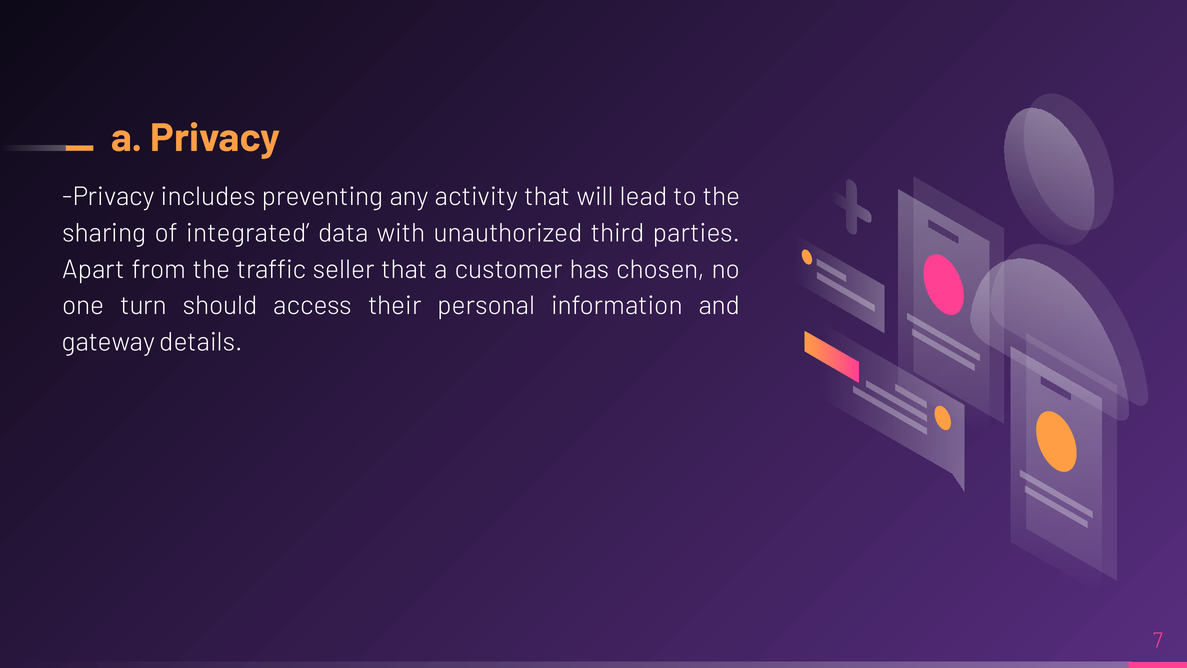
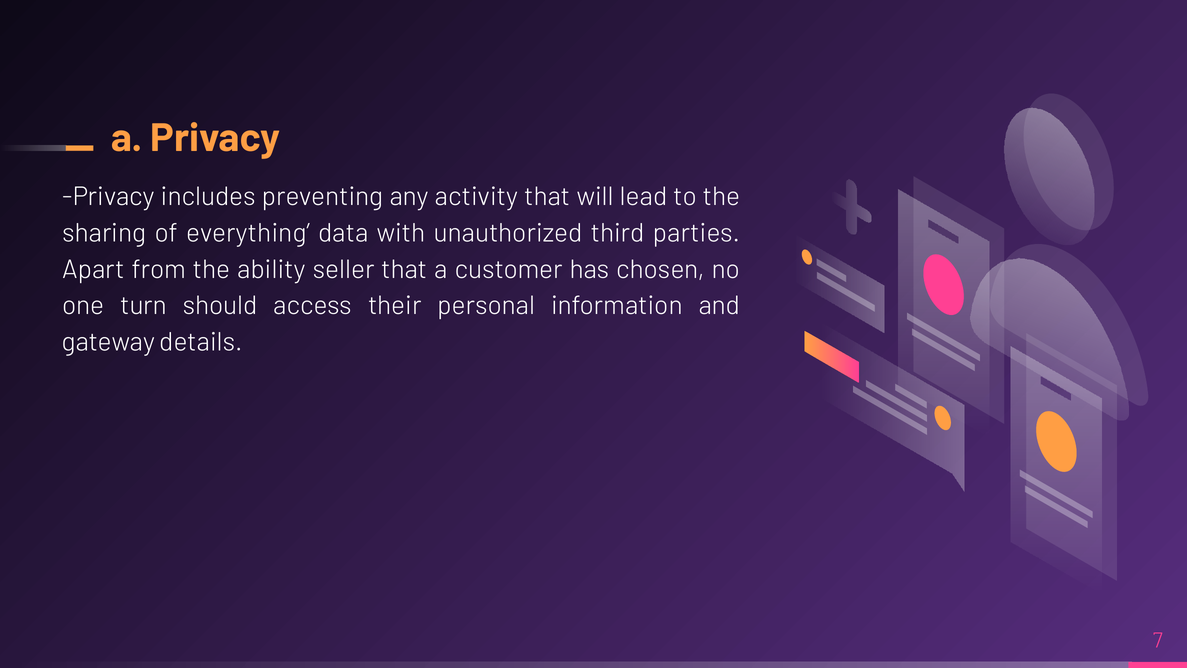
integrated: integrated -> everything (248, 233)
traffic: traffic -> ability (272, 269)
